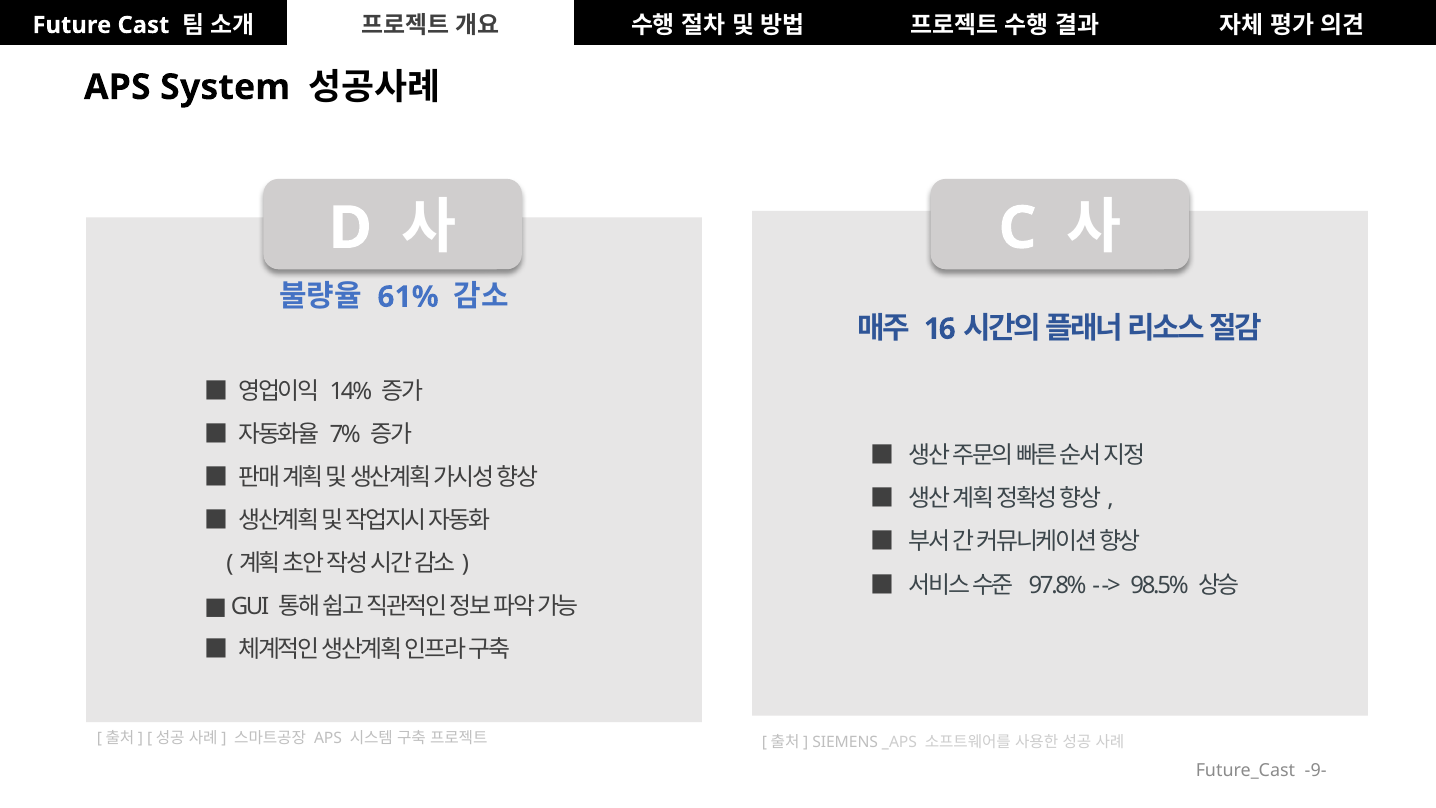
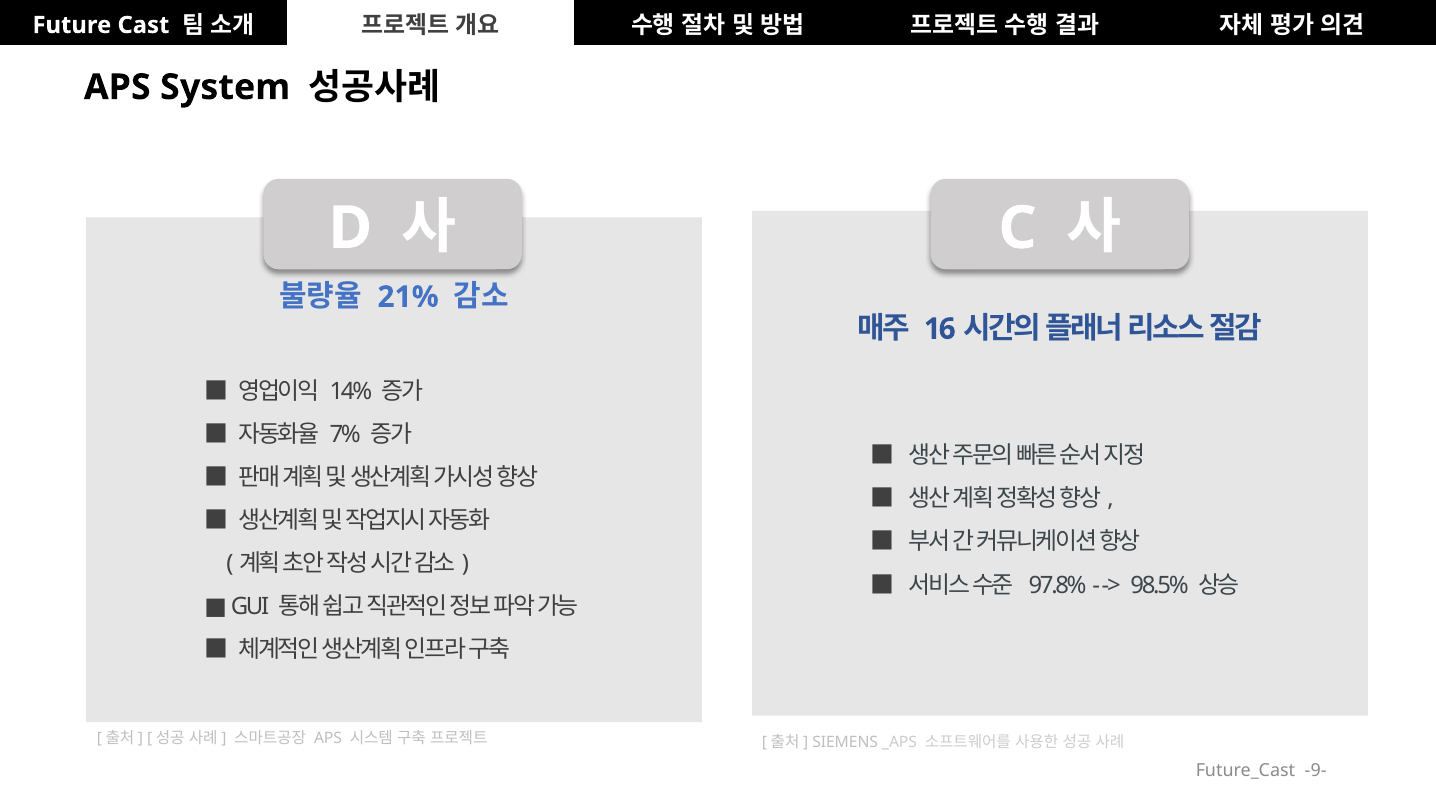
61%: 61% -> 21% (408, 297)
